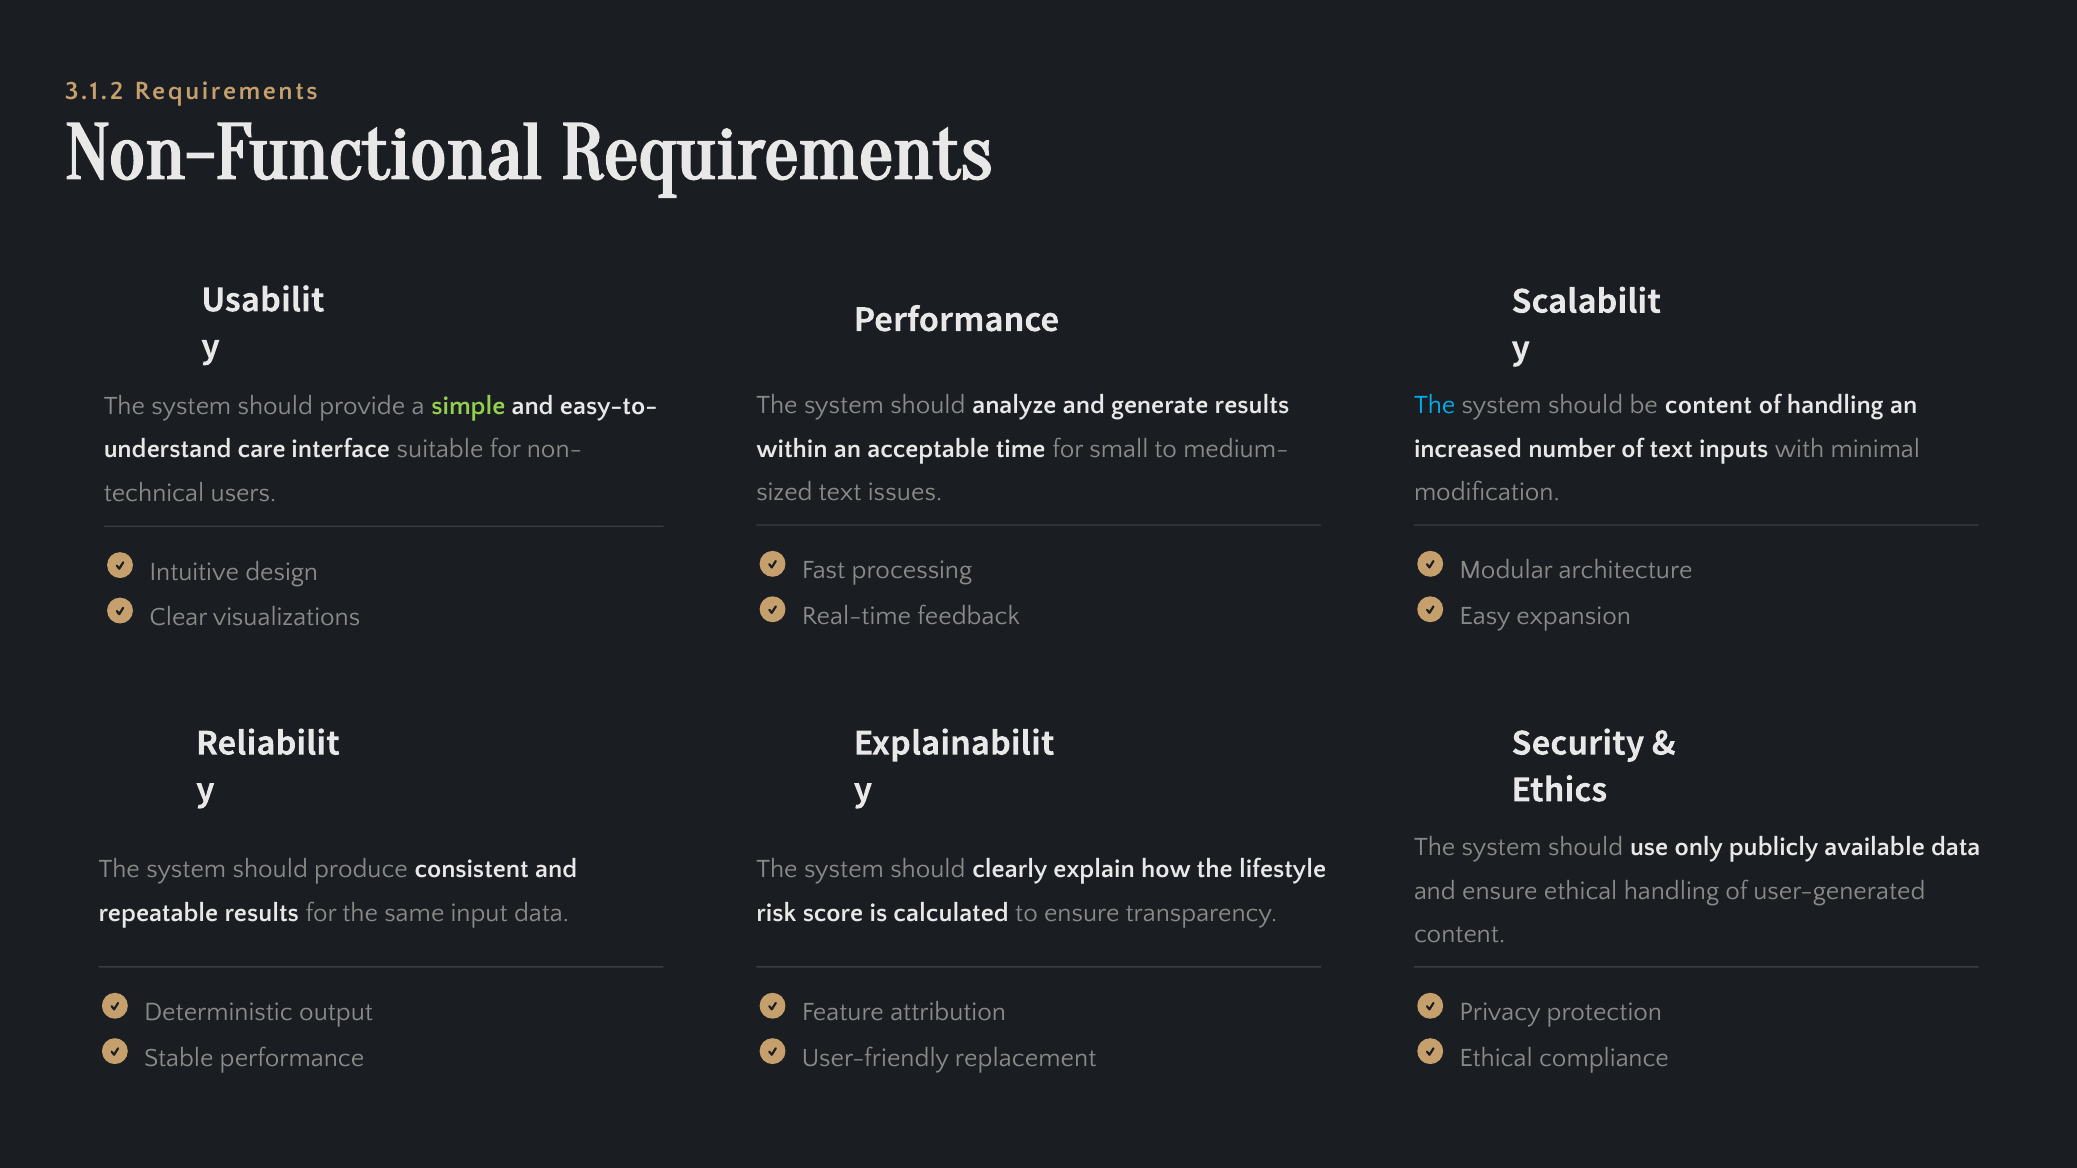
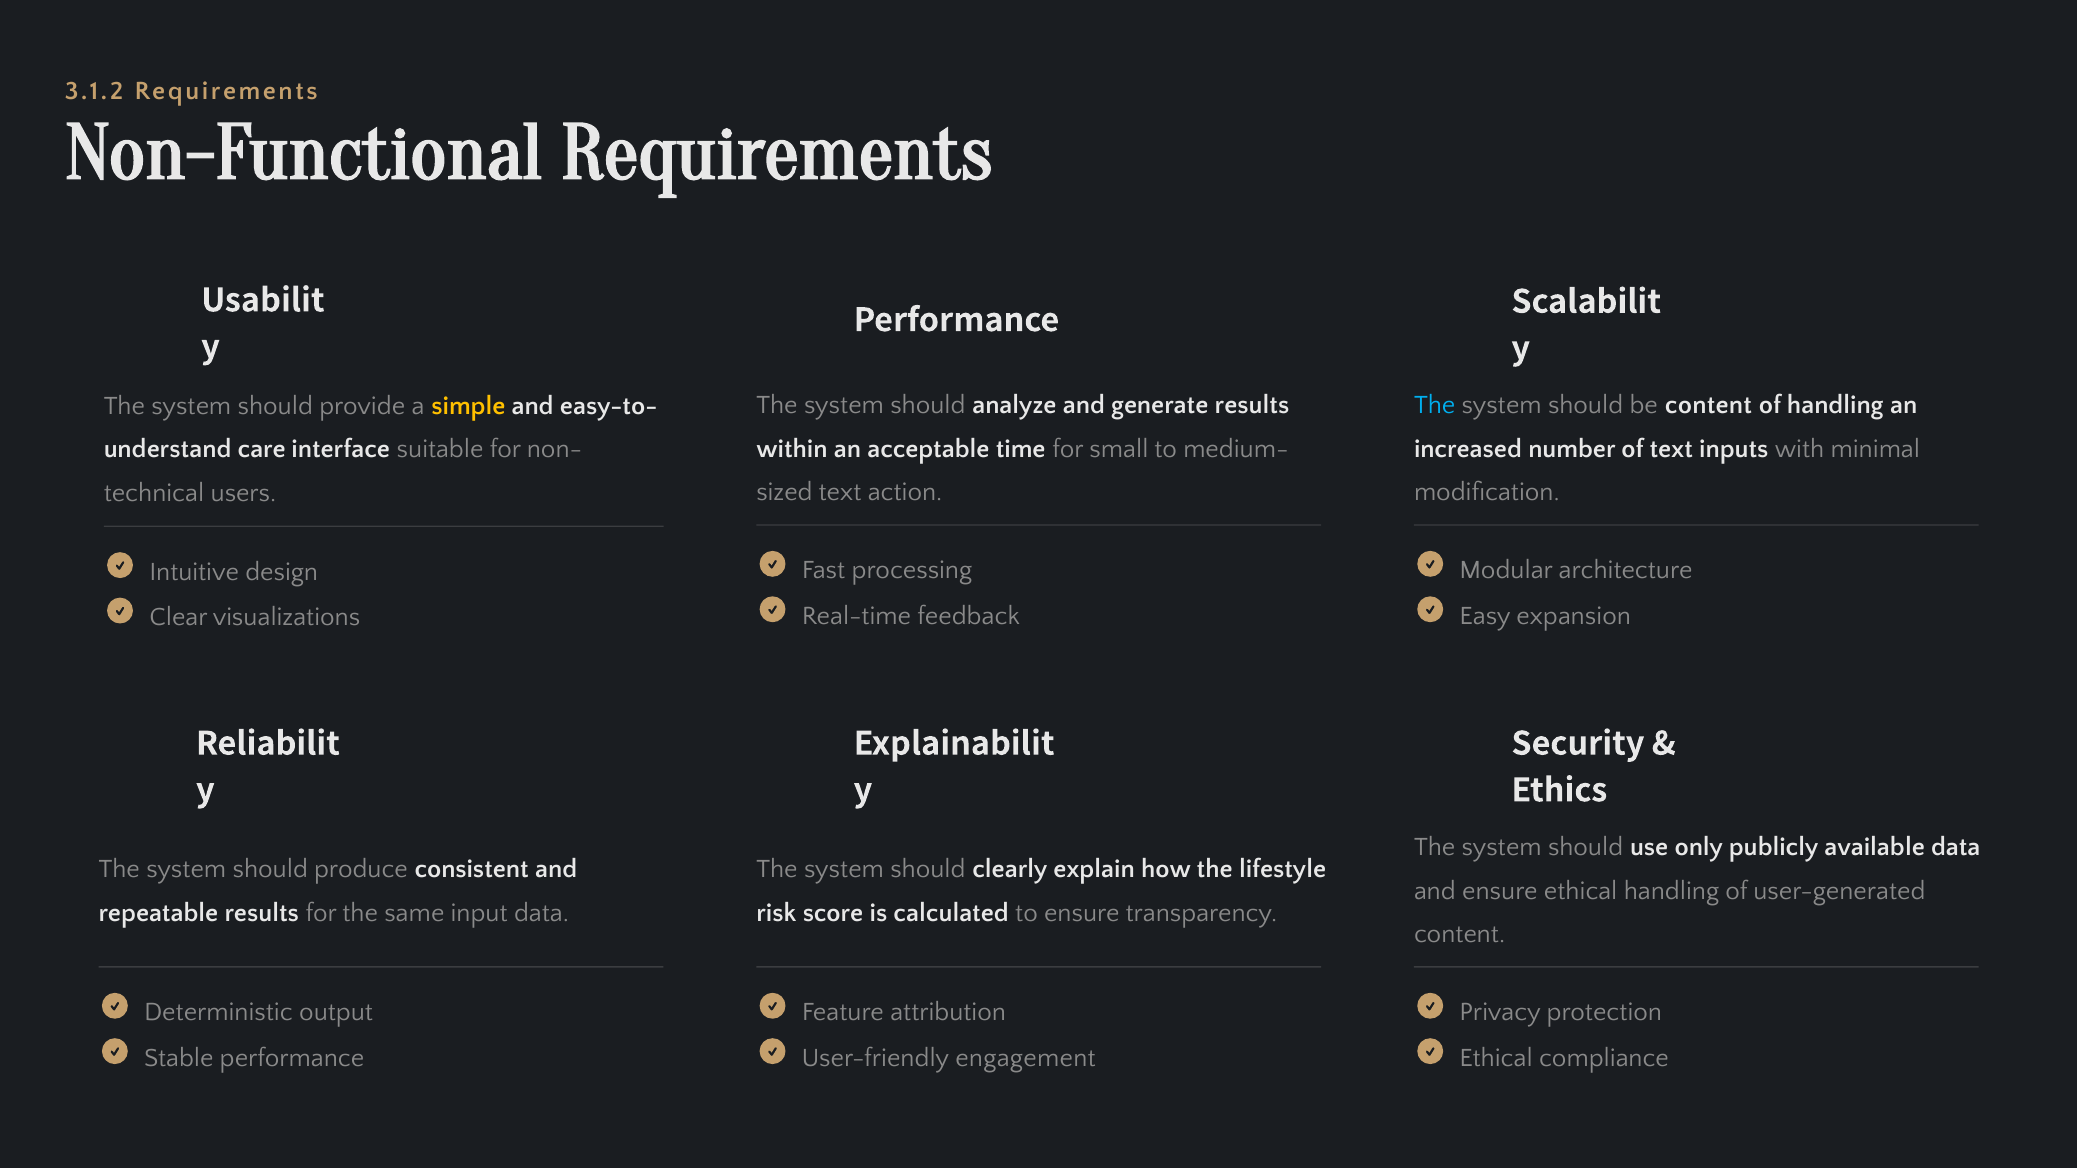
simple colour: light green -> yellow (468, 406)
issues: issues -> action (905, 493)
replacement: replacement -> engagement (1026, 1058)
